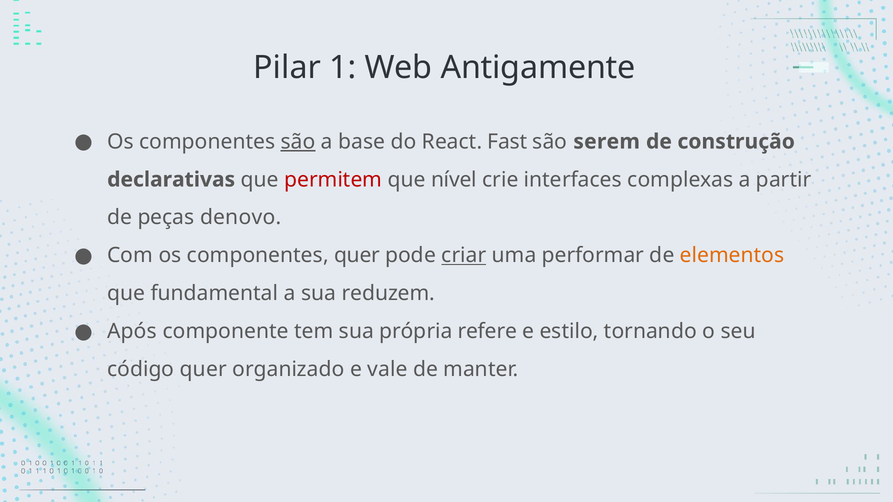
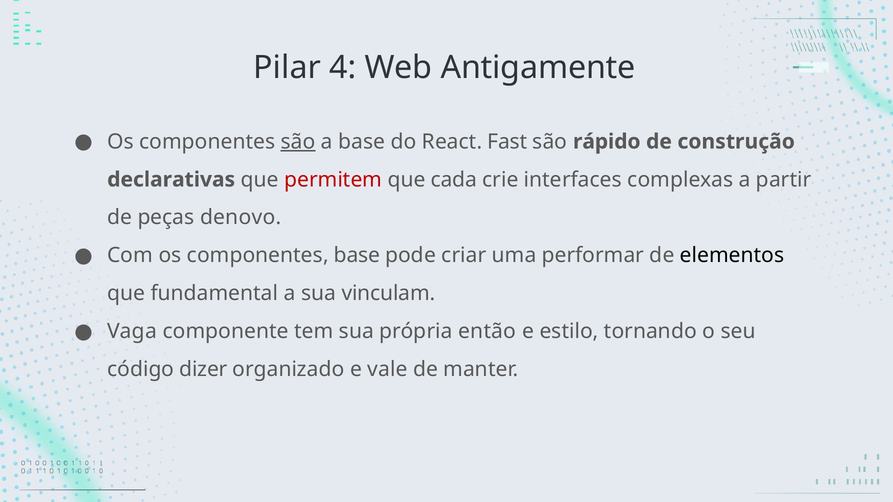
1: 1 -> 4 (343, 67)
serem: serem -> rápido (607, 142)
nível: nível -> cada (454, 180)
componentes quer: quer -> base (357, 256)
criar underline: present -> none (464, 256)
elementos colour: orange -> black (732, 256)
reduzem: reduzem -> vinculam (388, 294)
Após: Após -> Vaga (132, 332)
refere: refere -> então (487, 332)
código quer: quer -> dizer (203, 370)
